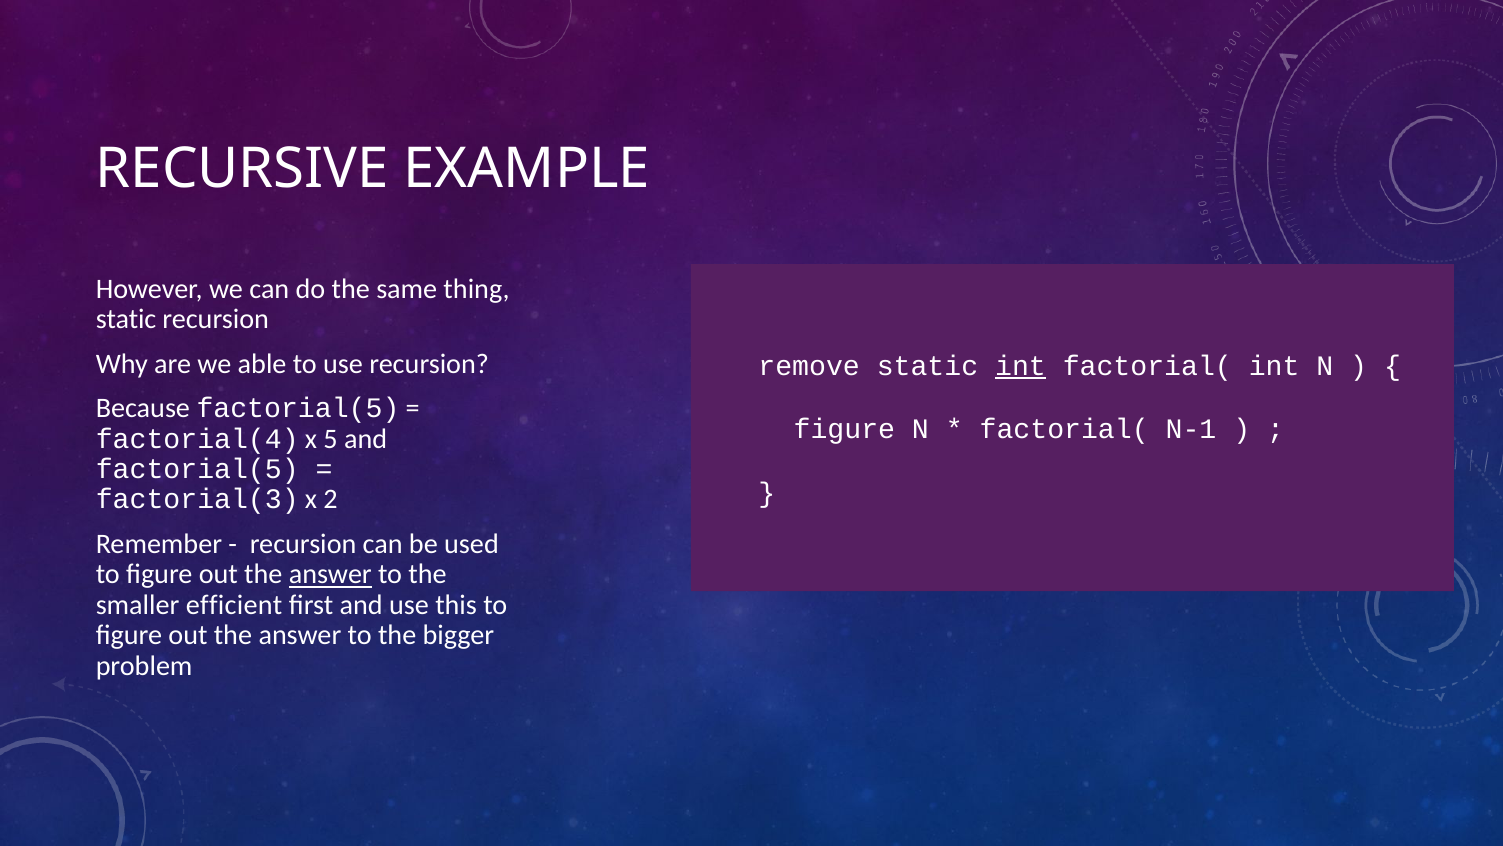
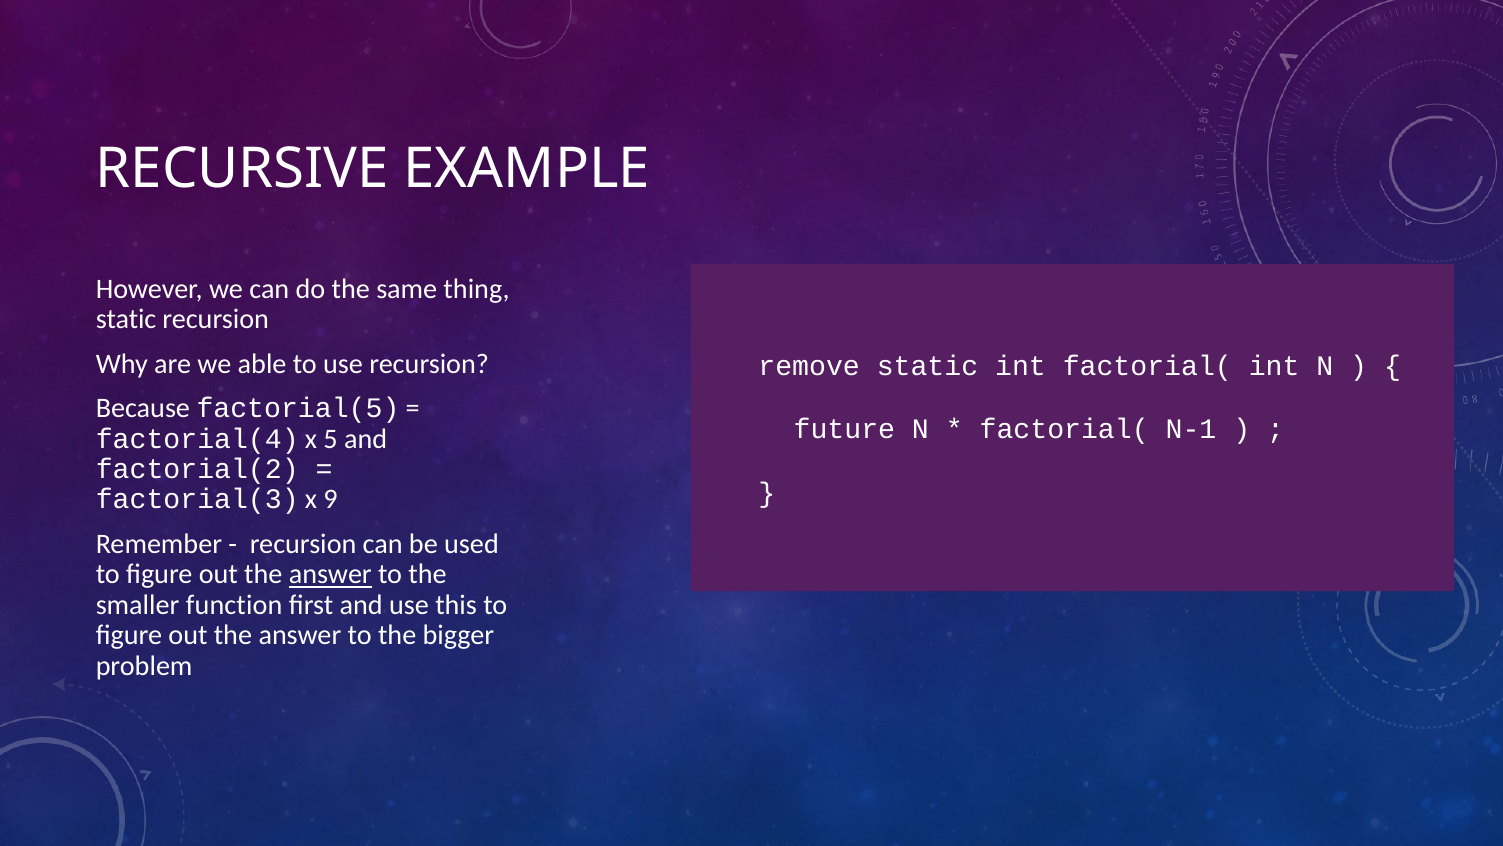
int underline: present -> none (1020, 366)
figure: figure -> future (844, 429)
factorial(5: factorial(5 -> factorial(2 (197, 469)
2: 2 -> 9 (331, 499)
efficient: efficient -> function (234, 605)
